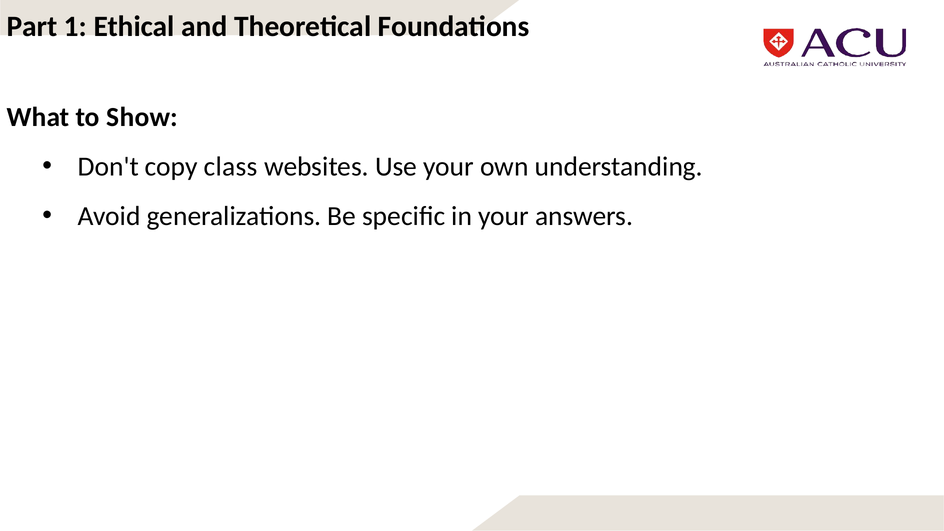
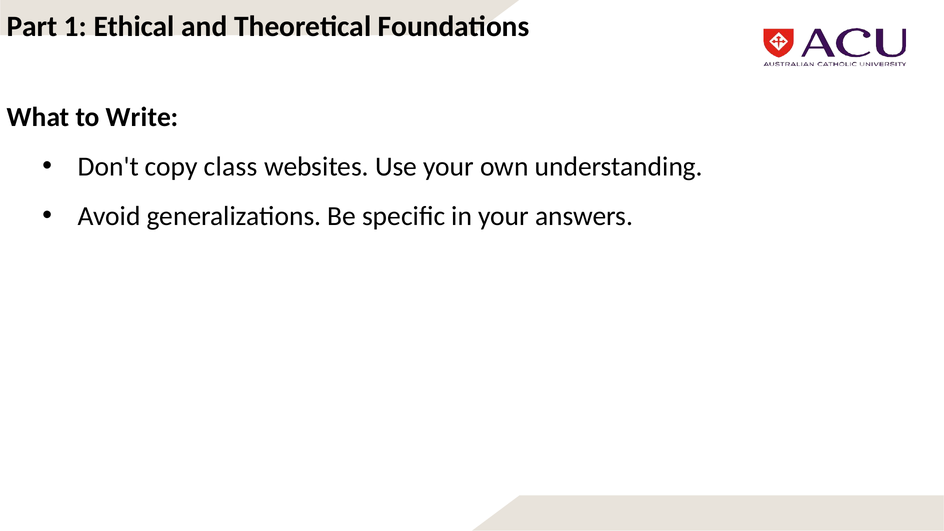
Show: Show -> Write (142, 117)
